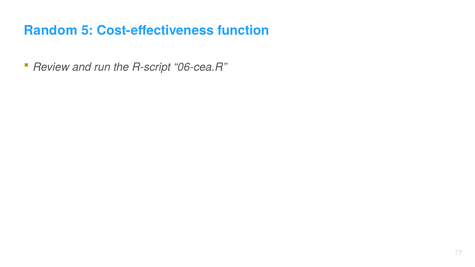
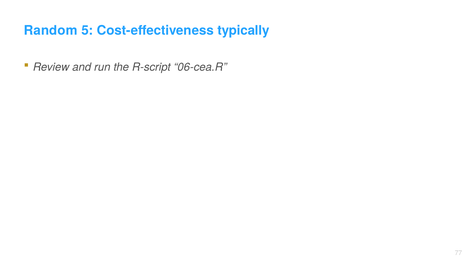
function: function -> typically (243, 31)
